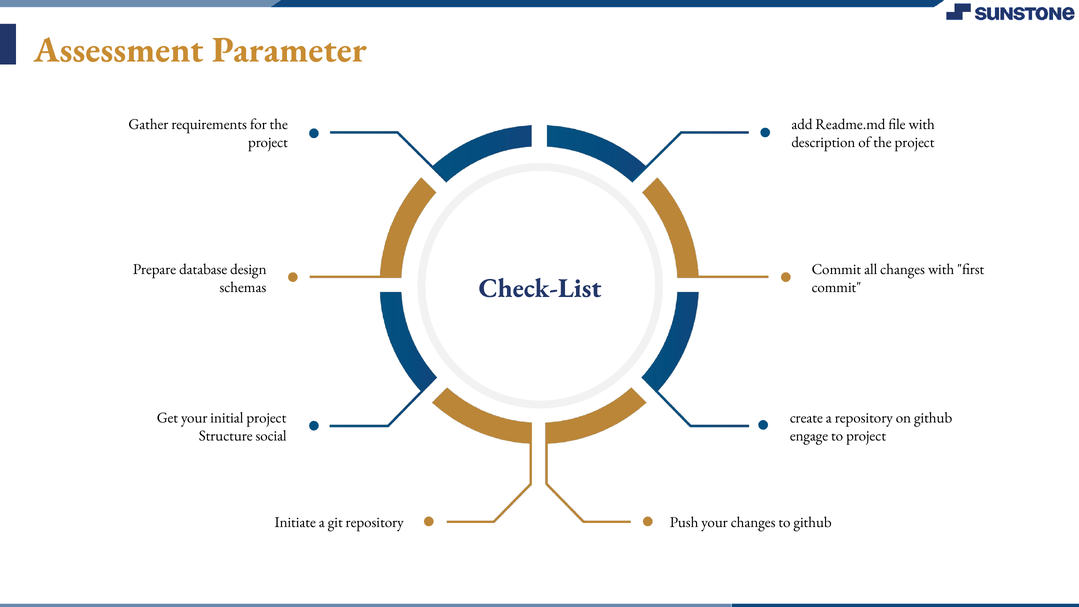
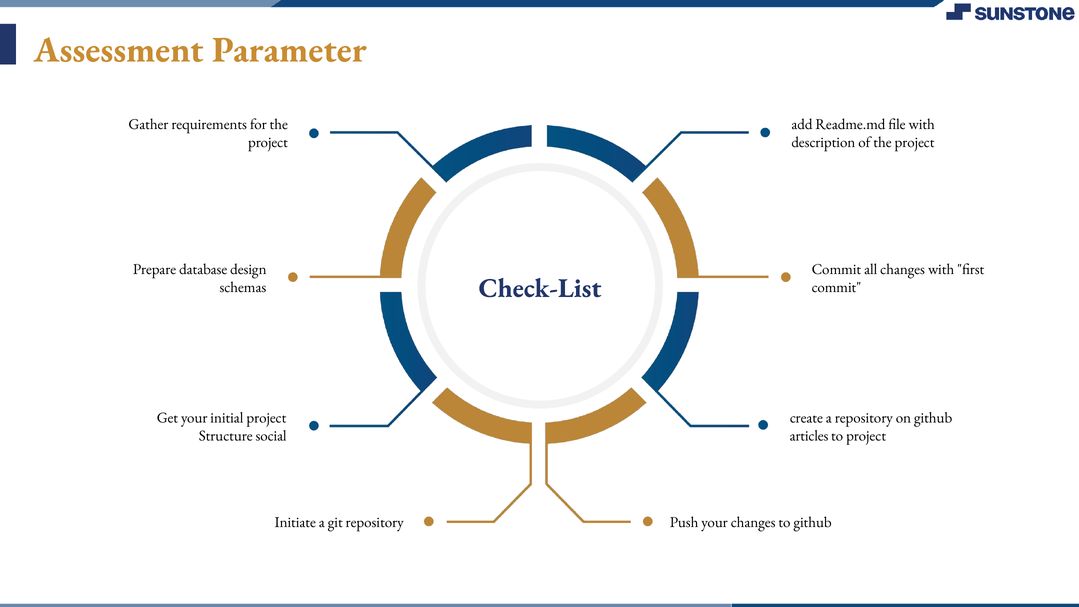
engage: engage -> articles (809, 436)
